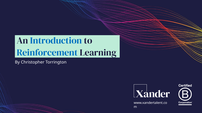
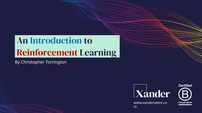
Reinforcement colour: blue -> red (47, 53)
